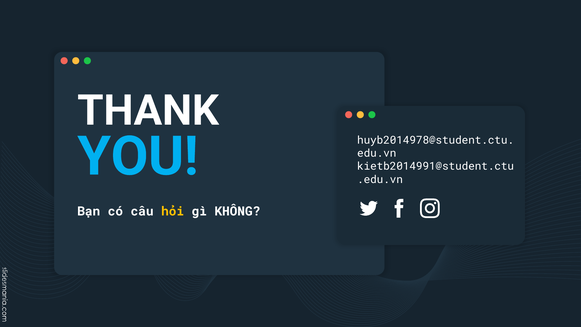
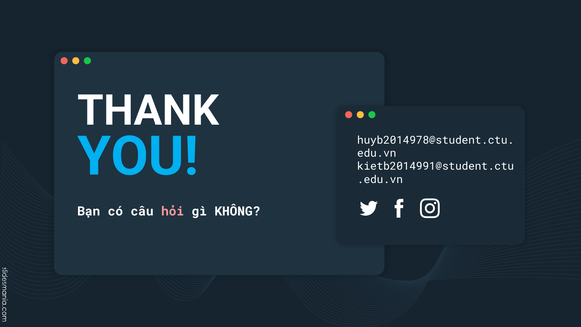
hỏi colour: yellow -> pink (173, 211)
